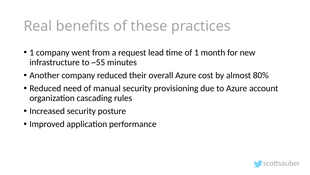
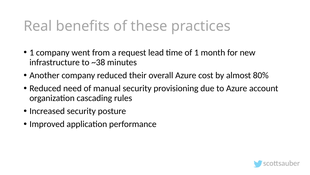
~55: ~55 -> ~38 (98, 62)
